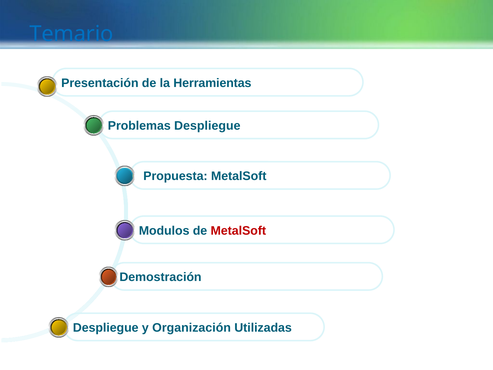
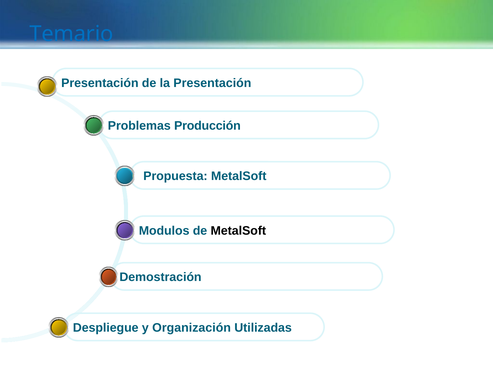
la Herramientas: Herramientas -> Presentación (212, 83)
Despliegue: Despliegue -> Producción (207, 126)
MetalSoft colour: red -> black (238, 230)
